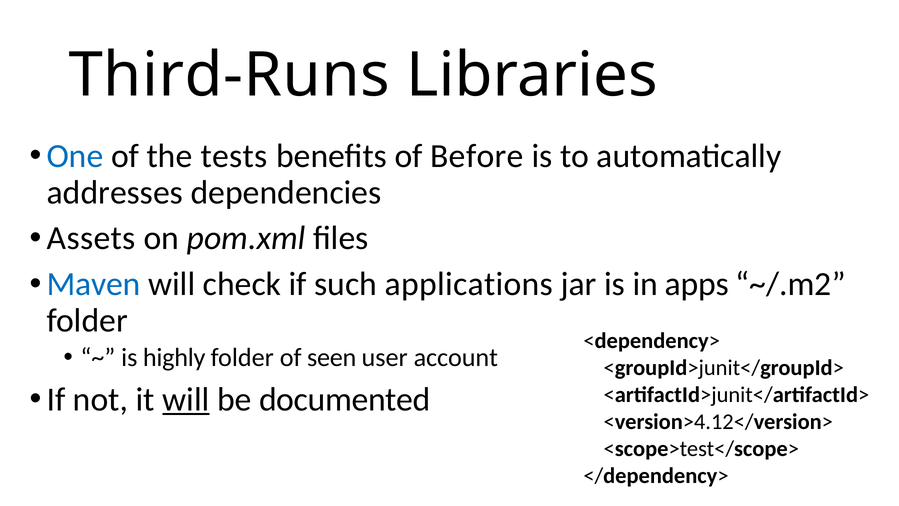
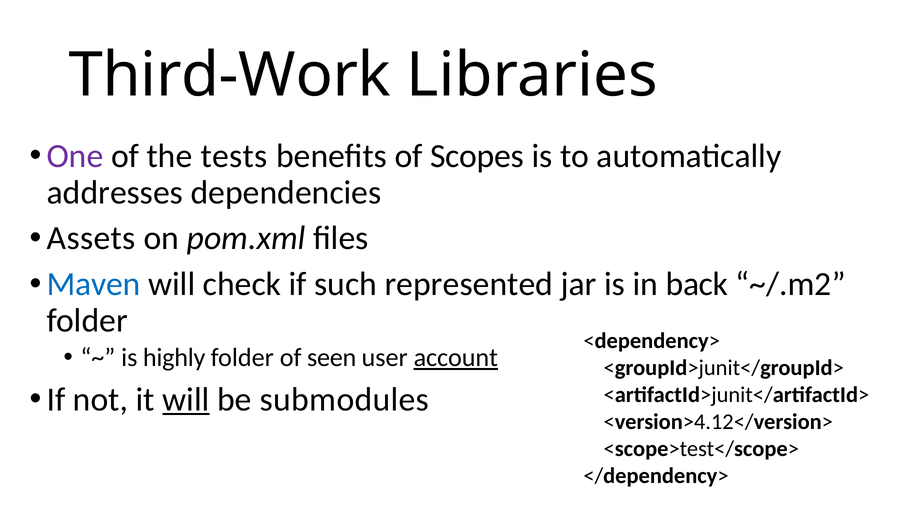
Third-Runs: Third-Runs -> Third-Work (230, 75)
One colour: blue -> purple (75, 156)
Before: Before -> Scopes (477, 156)
applications: applications -> represented (469, 284)
apps: apps -> back (697, 284)
account underline: none -> present (456, 358)
documented: documented -> submodules (344, 399)
